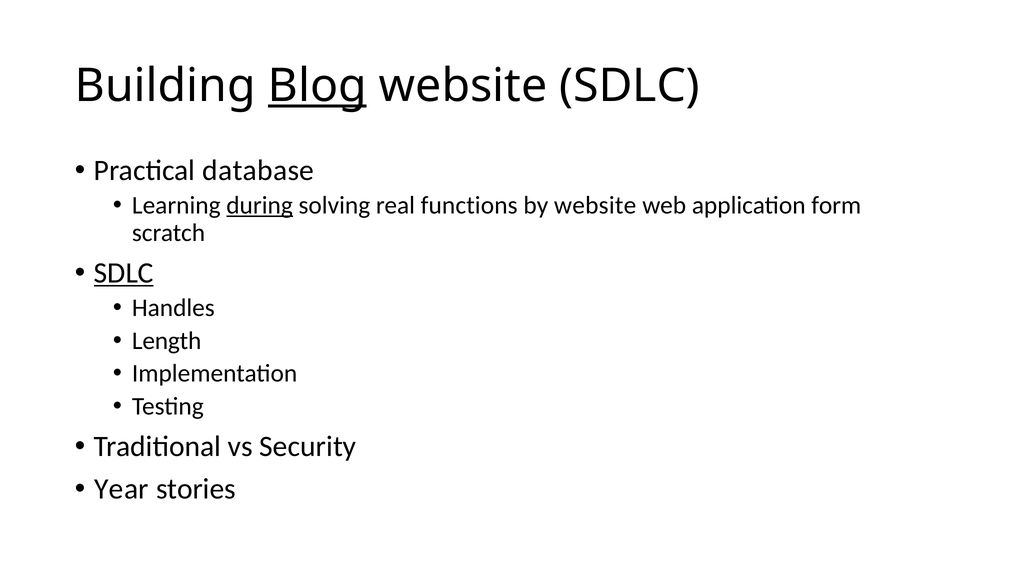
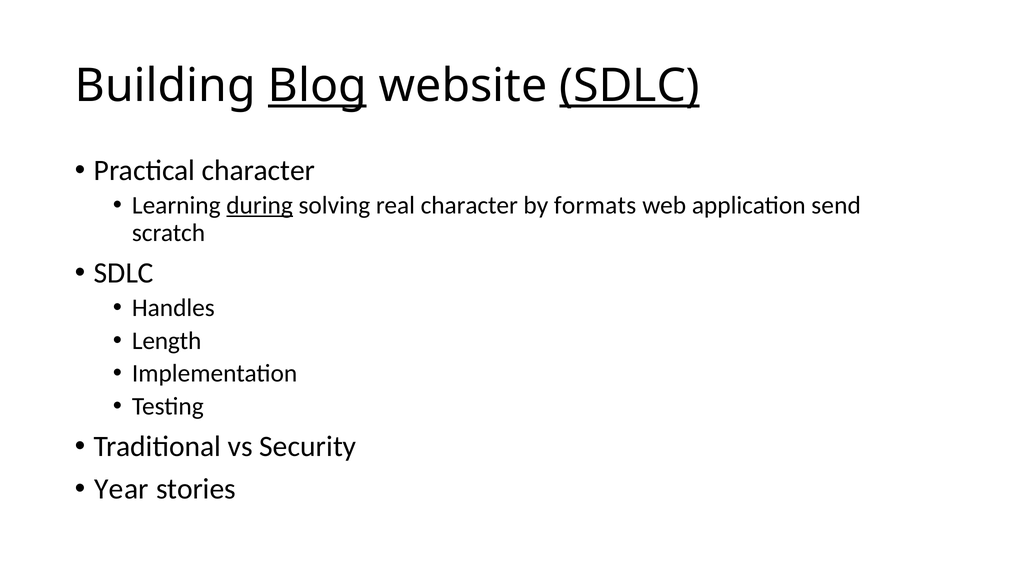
SDLC underline: none -> present (630, 86)
Practical database: database -> character (258, 170)
real functions: functions -> character (469, 205)
by website: website -> formats (595, 205)
form: form -> send (836, 205)
SDLC underline: present -> none (124, 273)
